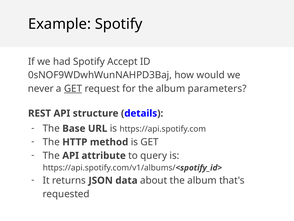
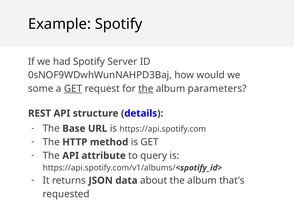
Accept: Accept -> Server (122, 61)
never: never -> some (41, 88)
the underline: none -> present (146, 88)
